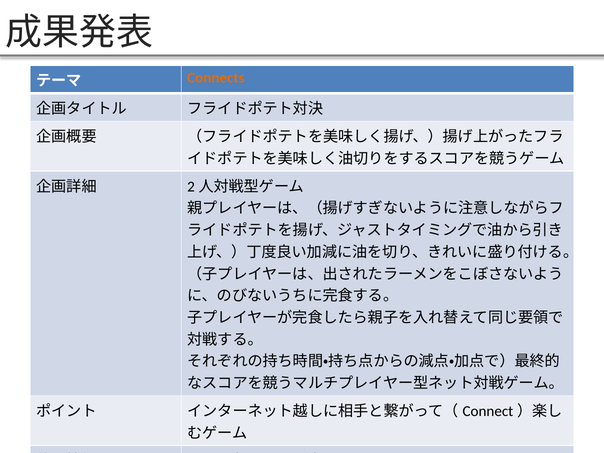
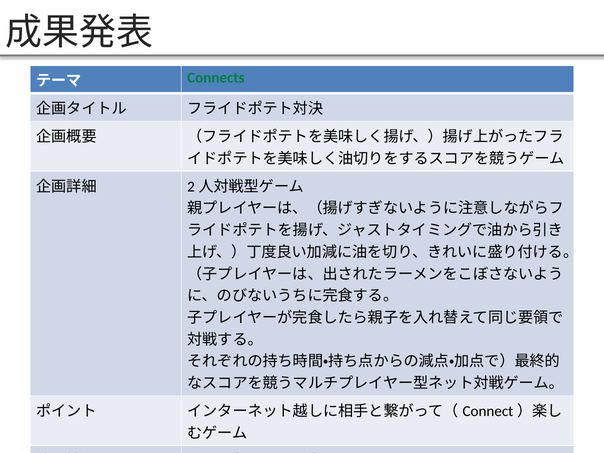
Connects colour: orange -> green (216, 78)
